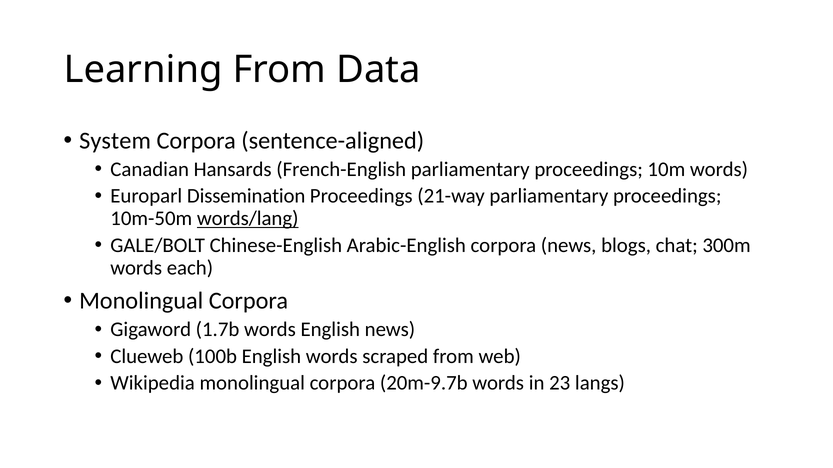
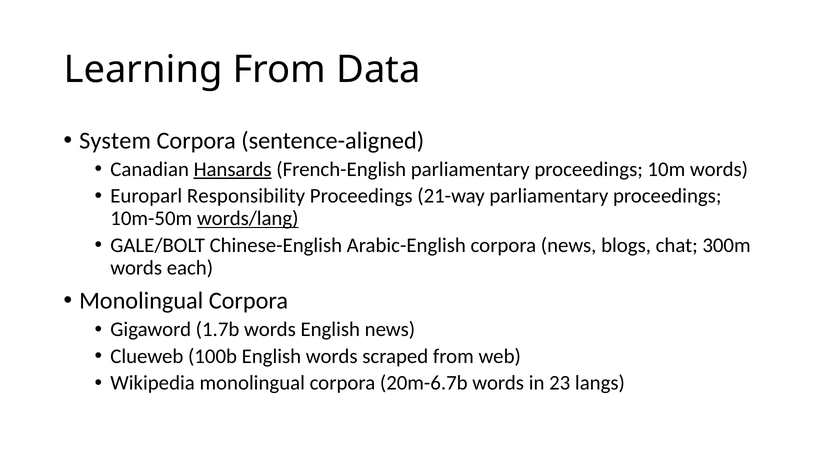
Hansards underline: none -> present (233, 170)
Dissemination: Dissemination -> Responsibility (246, 196)
20m-9.7b: 20m-9.7b -> 20m-6.7b (424, 383)
